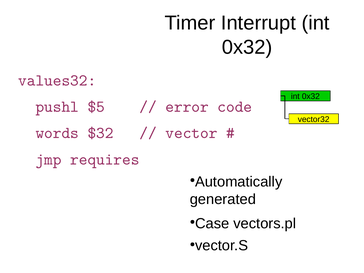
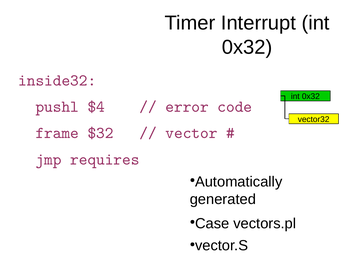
values32: values32 -> inside32 (57, 80)
$5: $5 -> $4 (96, 106)
words: words -> frame (57, 133)
